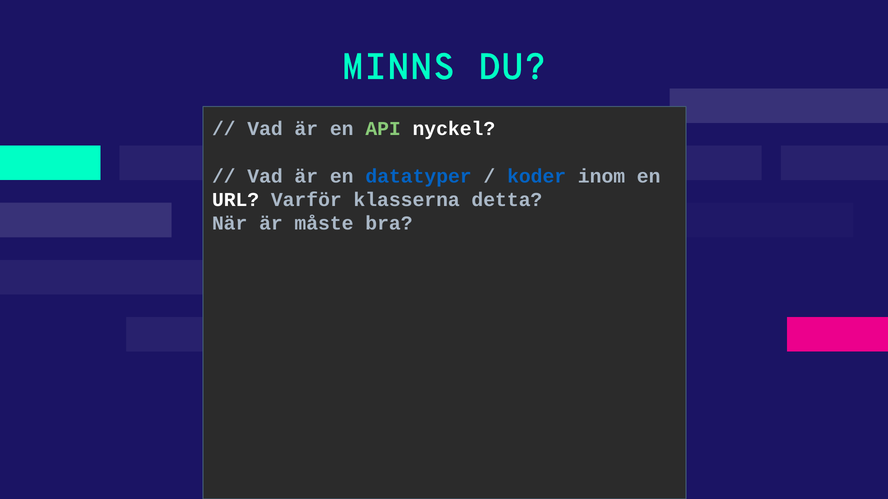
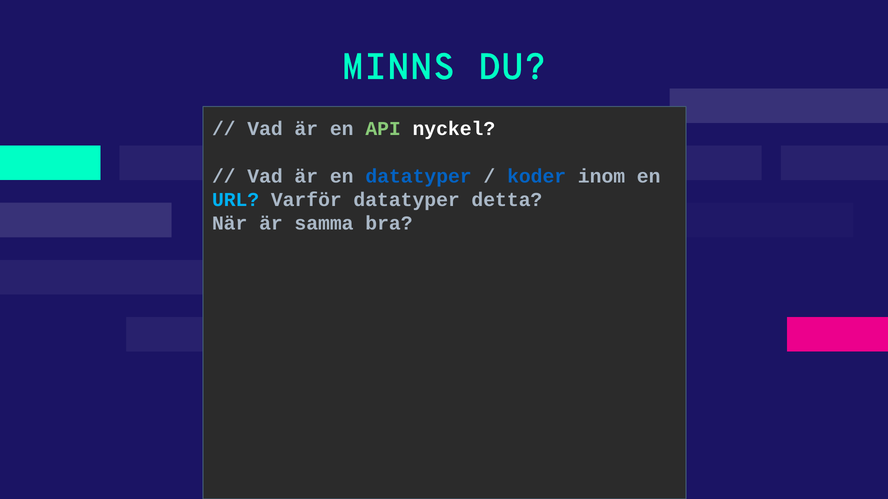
URL colour: white -> light blue (236, 200)
Varför klasserna: klasserna -> datatyper (407, 200)
måste: måste -> samma (324, 224)
